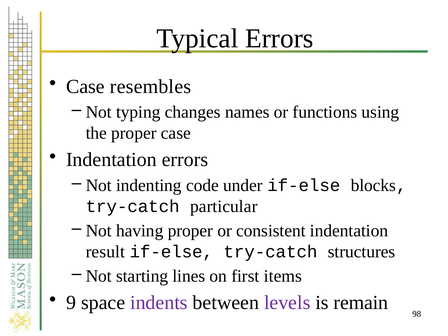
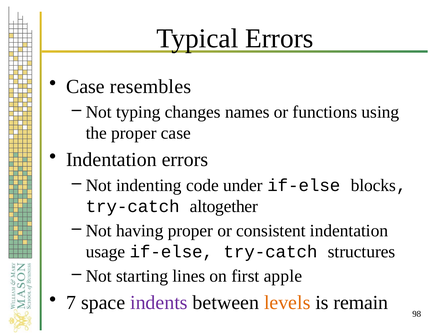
particular: particular -> altogether (224, 206)
result: result -> usage (105, 252)
items: items -> apple (283, 276)
9: 9 -> 7 (71, 303)
levels colour: purple -> orange (287, 303)
